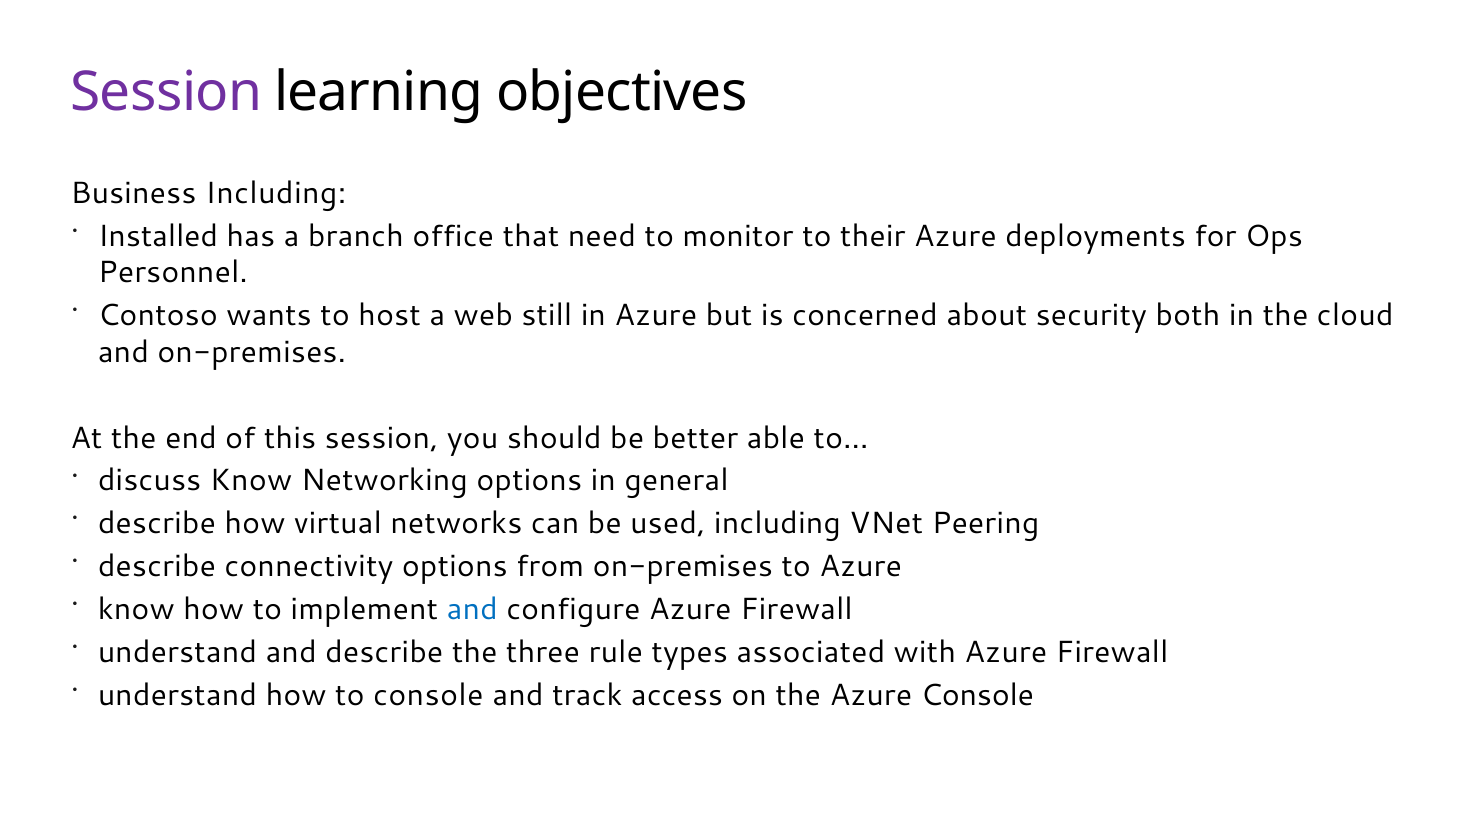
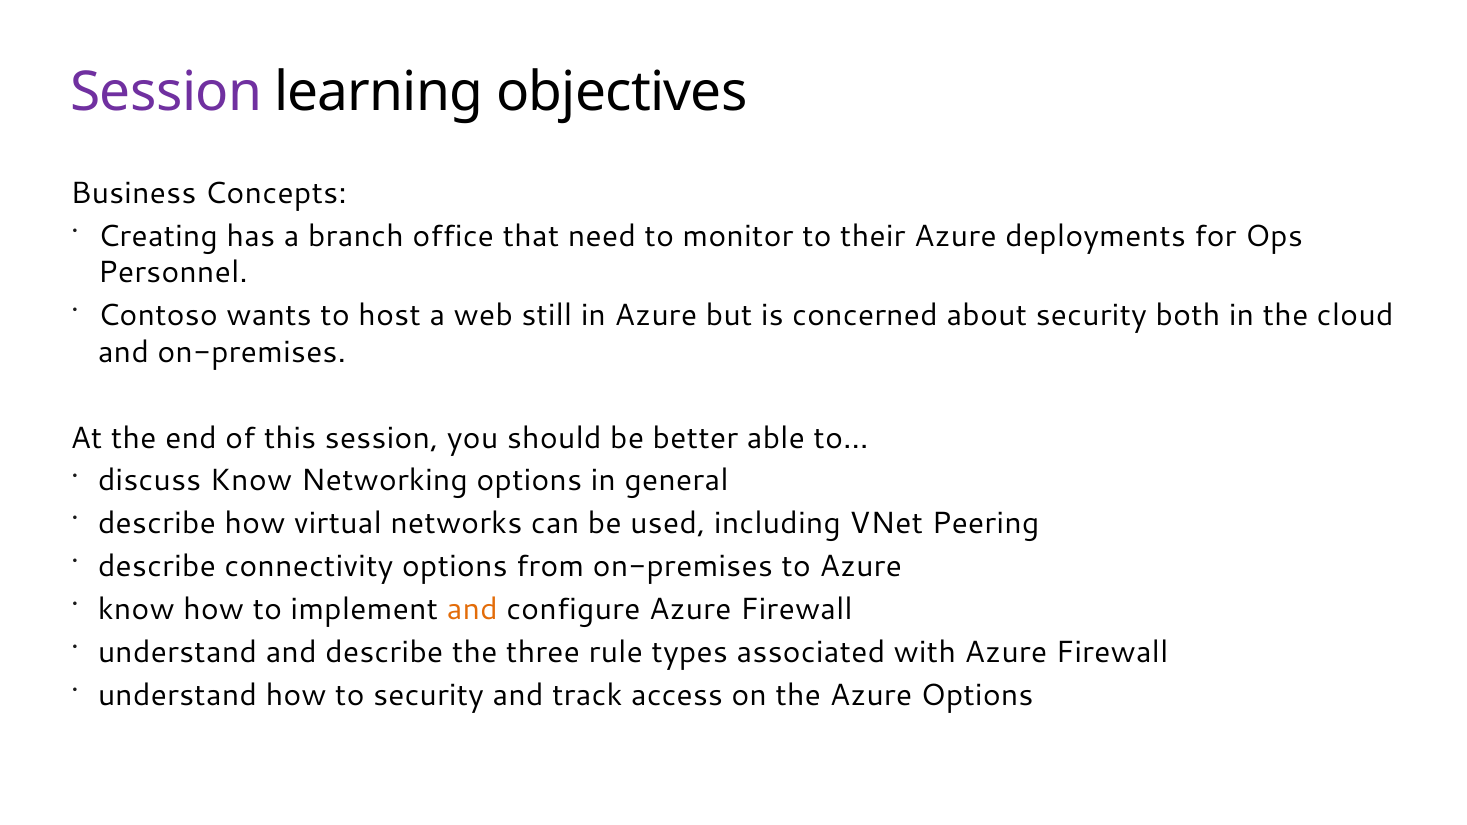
Business Including: Including -> Concepts (276, 193)
Installed: Installed -> Creating (158, 236)
and colour: blue -> orange (472, 609)
to console: console -> security (429, 695)
Azure Console: Console -> Options (977, 695)
